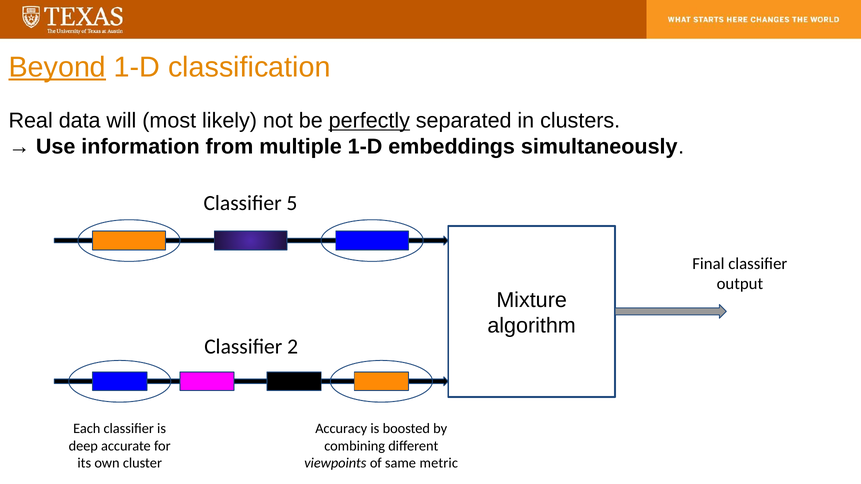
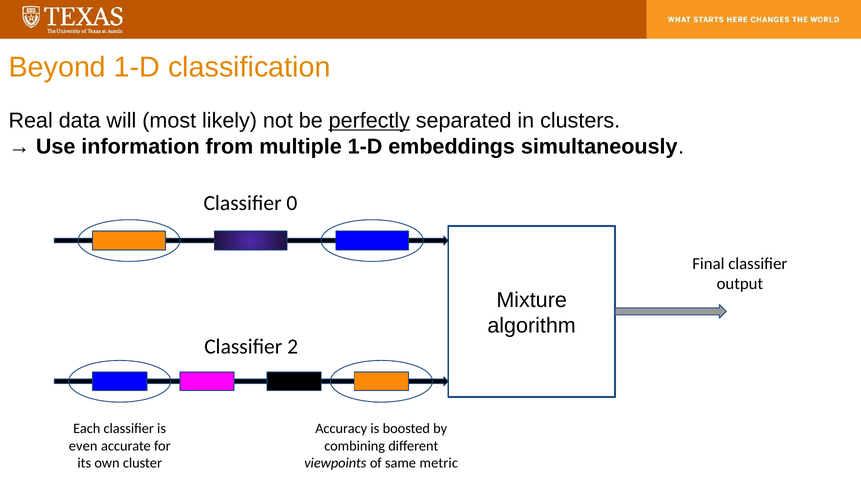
Beyond underline: present -> none (57, 67)
5: 5 -> 0 (292, 203)
deep: deep -> even (83, 446)
